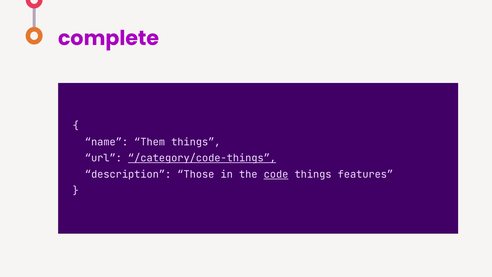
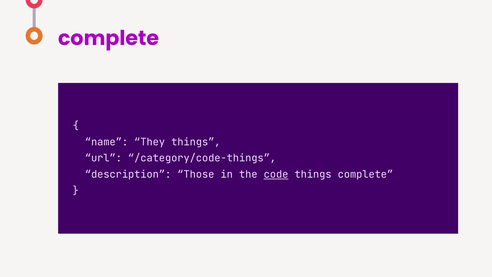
Them: Them -> They (150, 142)
/category/code-things underline: present -> none (202, 158)
things features: features -> complete (365, 174)
